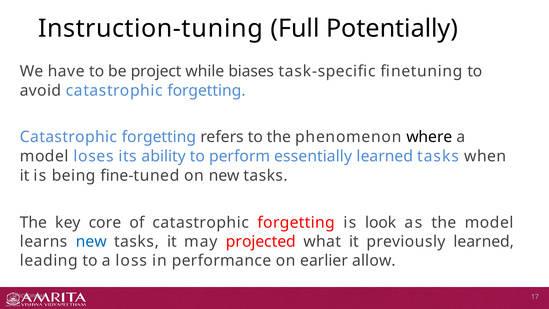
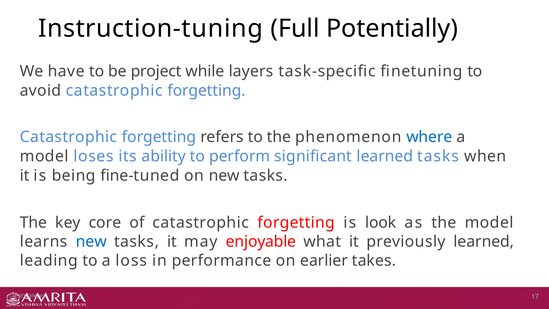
biases: biases -> layers (251, 71)
where colour: black -> blue (429, 137)
essentially: essentially -> significant (313, 156)
projected: projected -> enjoyable (261, 241)
allow: allow -> takes (374, 260)
